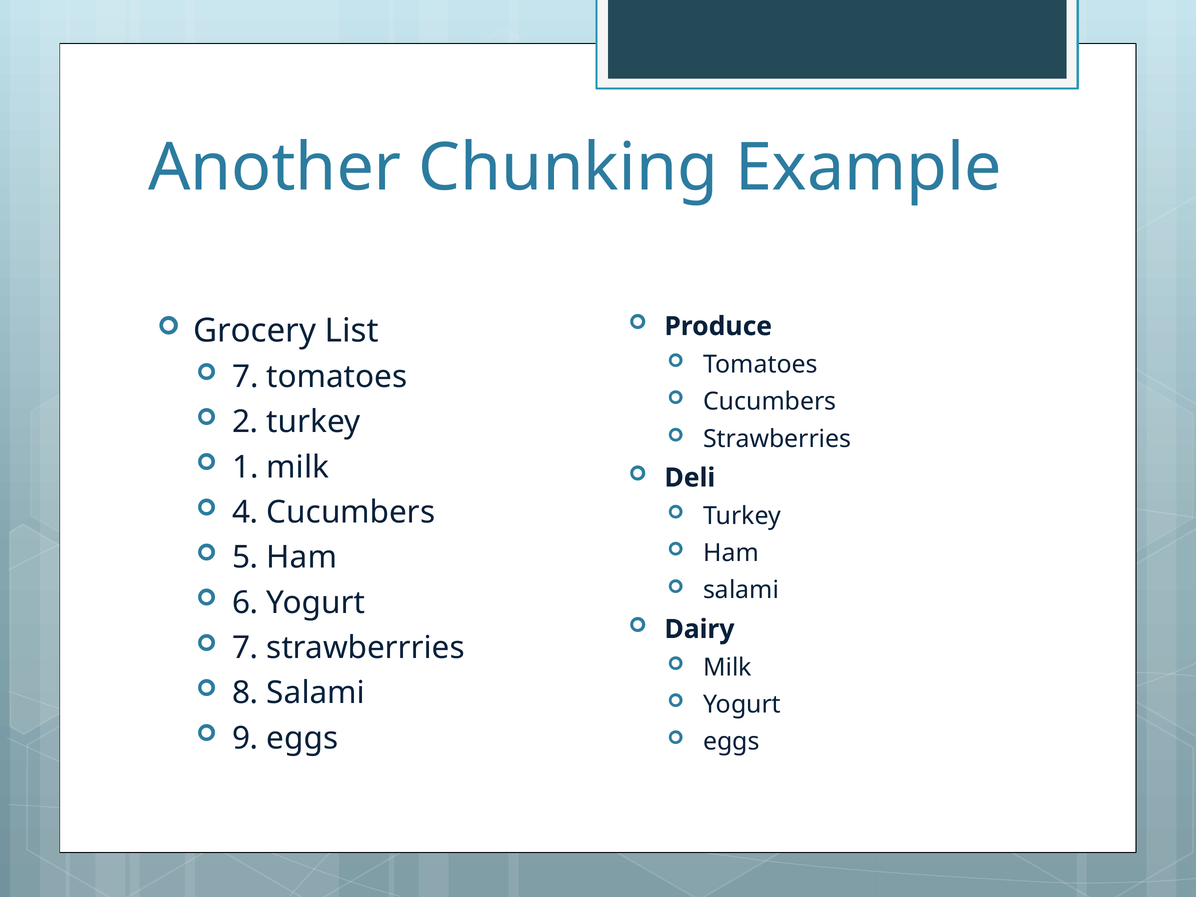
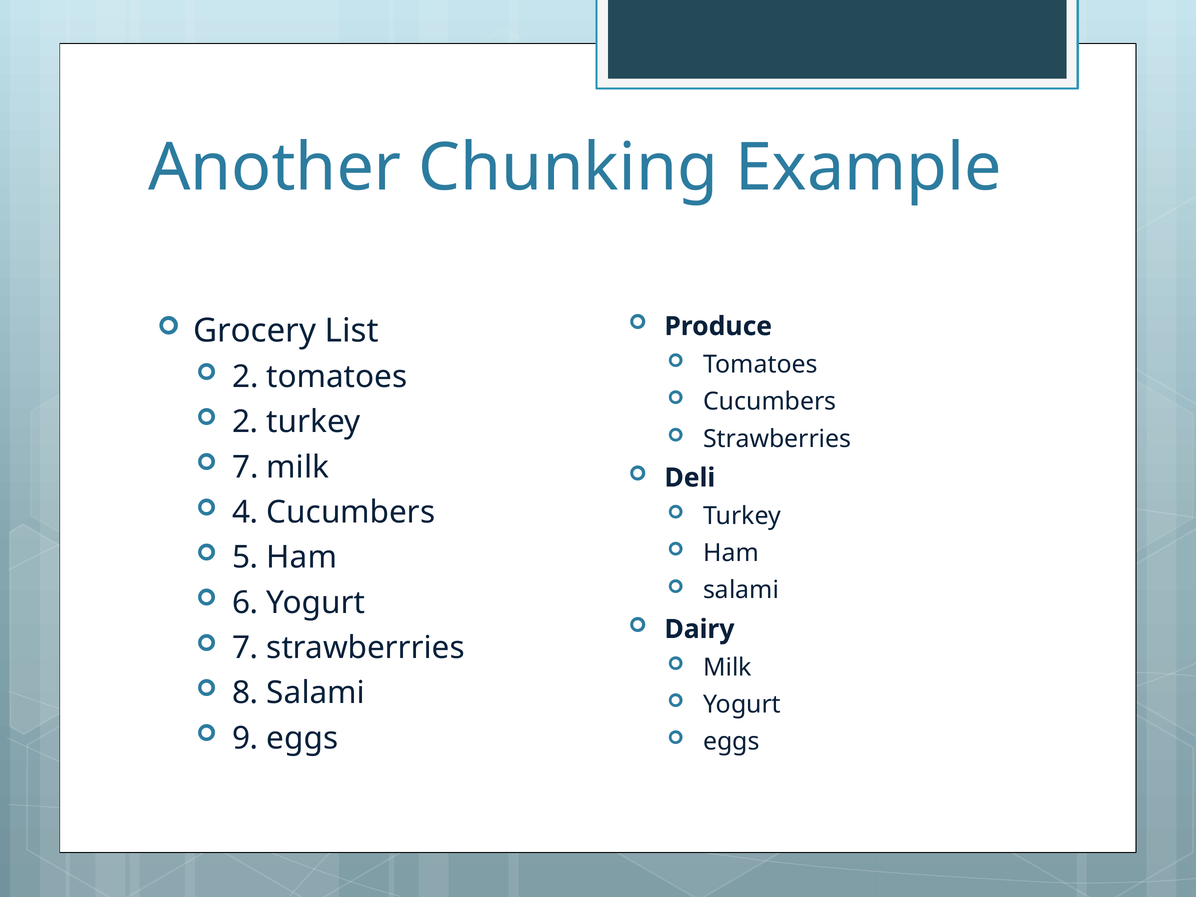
7: 7 -> 2 (245, 377)
1: 1 -> 7 (245, 467)
